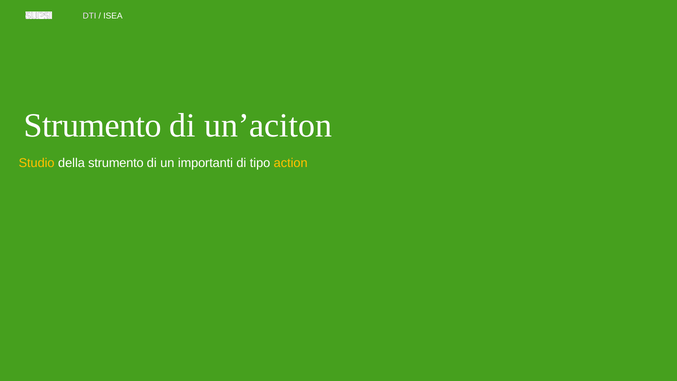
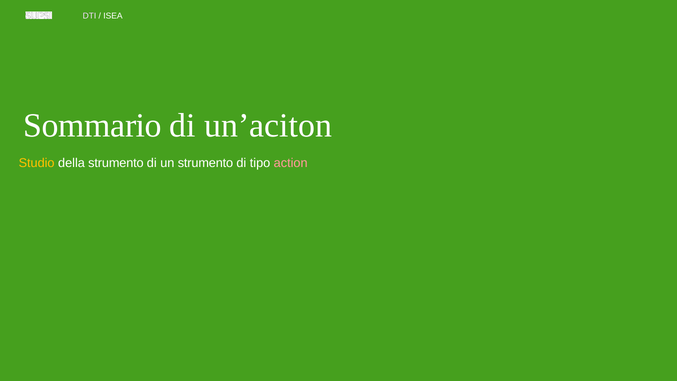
Strumento: Strumento -> Sommario (93, 126)
un importanti: importanti -> strumento (205, 163)
action colour: yellow -> pink (291, 163)
